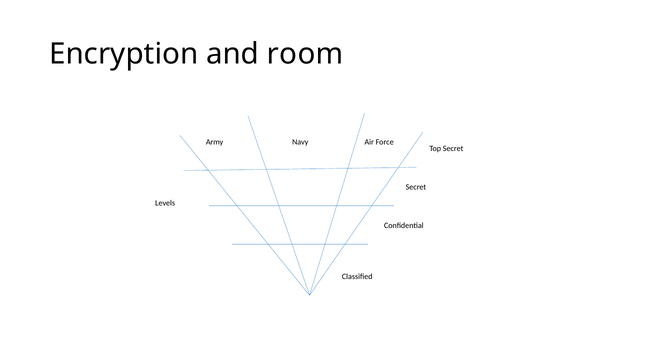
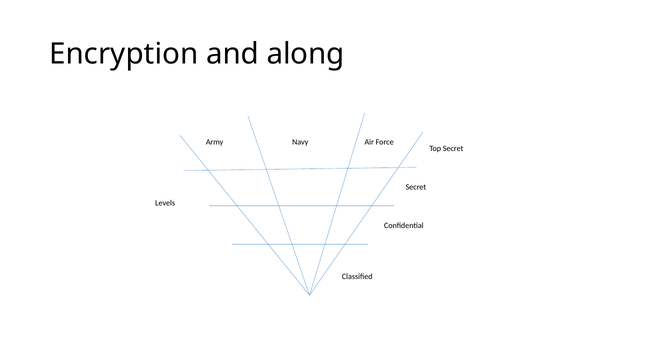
room: room -> along (306, 54)
